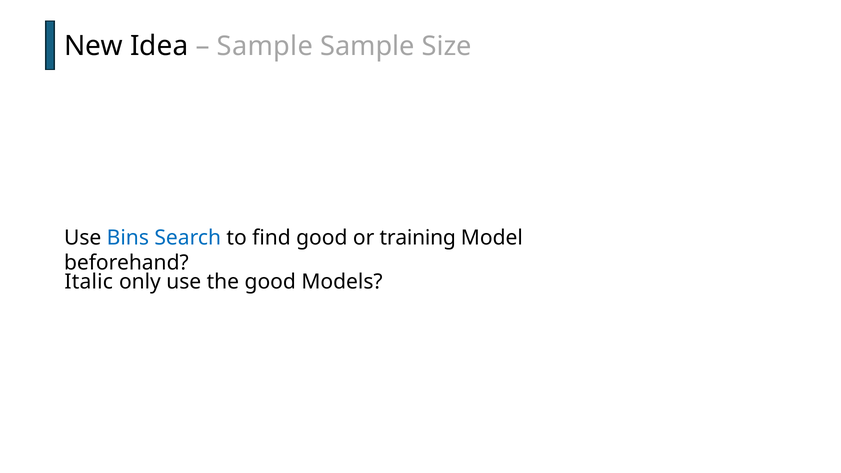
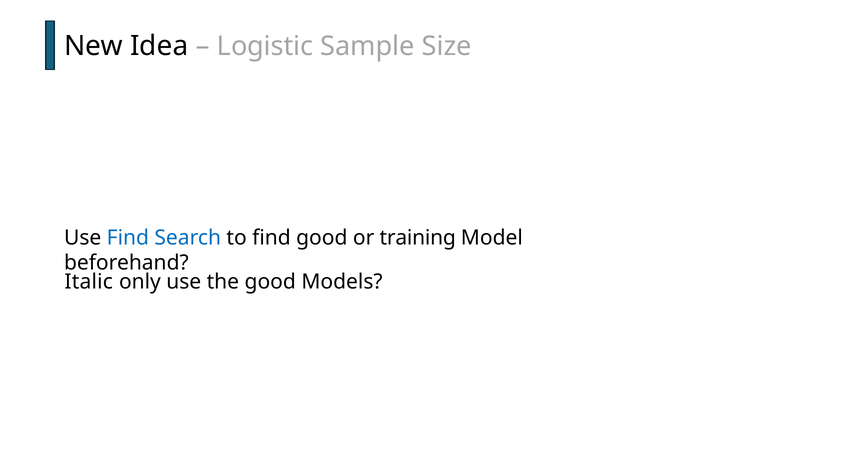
Sample: Sample -> Logistic (265, 46)
Use Bins: Bins -> Find (128, 238)
